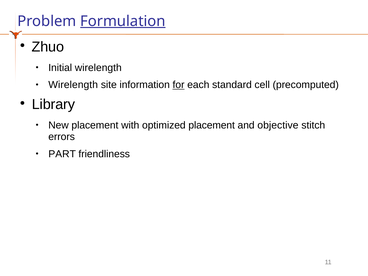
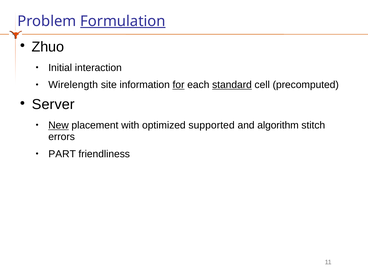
Initial wirelength: wirelength -> interaction (98, 68)
standard underline: none -> present (232, 85)
Library: Library -> Server (53, 104)
New underline: none -> present (59, 125)
optimized placement: placement -> supported (212, 125)
objective: objective -> algorithm (278, 125)
